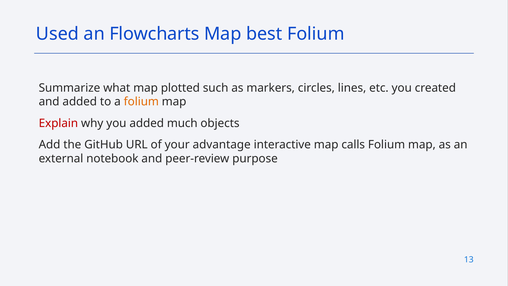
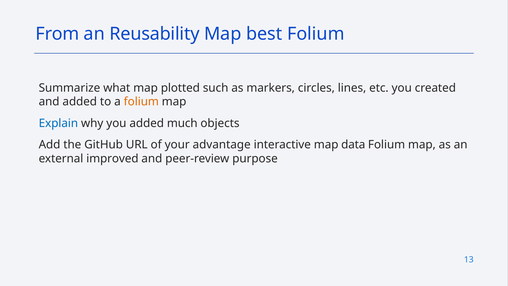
Used: Used -> From (58, 34)
Flowcharts: Flowcharts -> Reusability (154, 34)
Explain colour: red -> blue (58, 123)
calls: calls -> data (353, 144)
notebook: notebook -> improved (112, 158)
